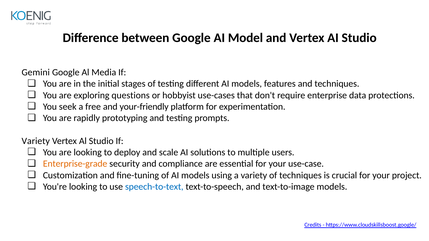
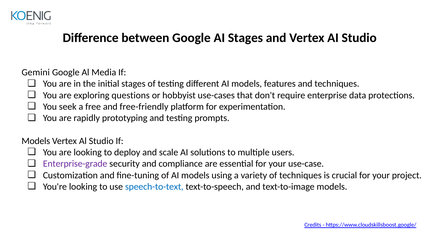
AI Model: Model -> Stages (245, 38)
your-friendly: your-friendly -> free-friendly (144, 107)
Variety: Variety -> Models (36, 141)
Enterprise-grade colour: orange -> purple (75, 164)
